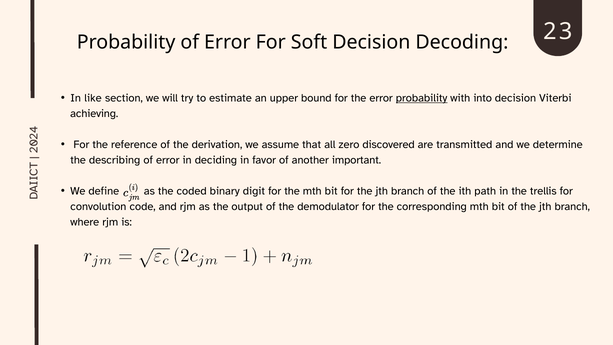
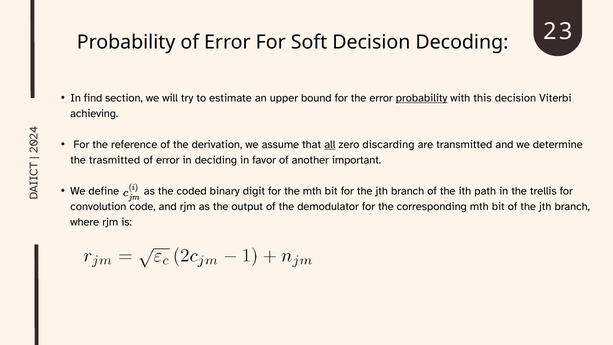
like: like -> find (93, 98)
into: into -> this (483, 98)
all underline: none -> present (330, 144)
discovered: discovered -> discarding (388, 144)
describing: describing -> trasmitted (115, 160)
